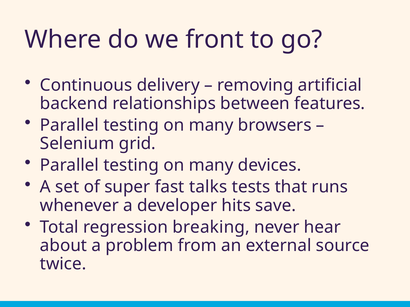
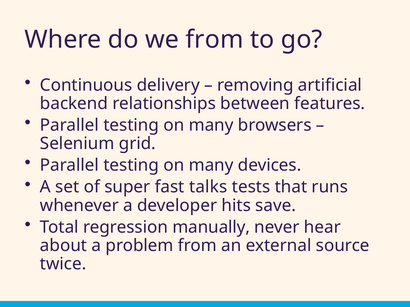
we front: front -> from (214, 40)
breaking: breaking -> manually (211, 227)
